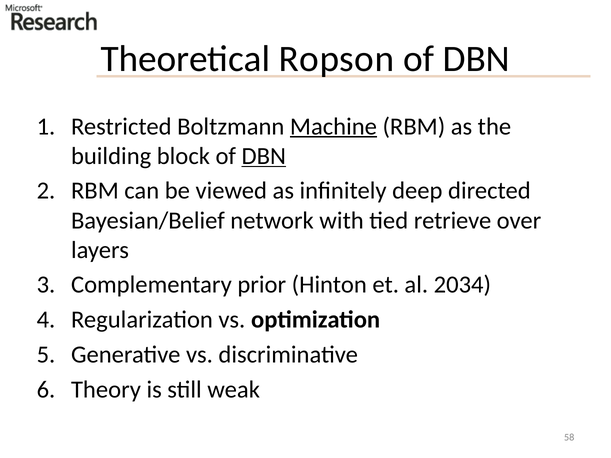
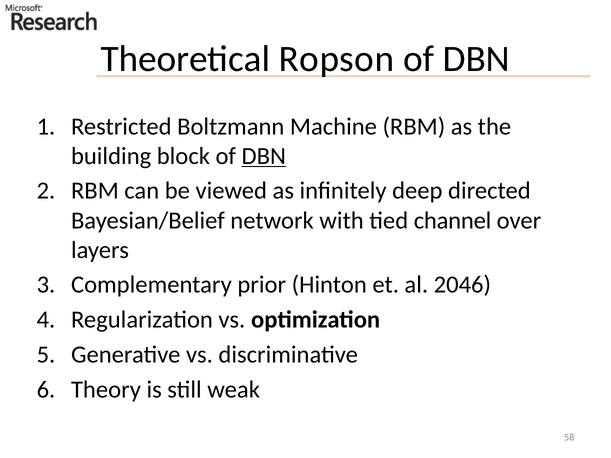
Machine underline: present -> none (333, 126)
retrieve: retrieve -> channel (453, 221)
2034: 2034 -> 2046 (462, 285)
